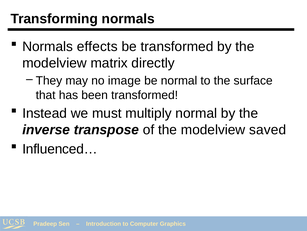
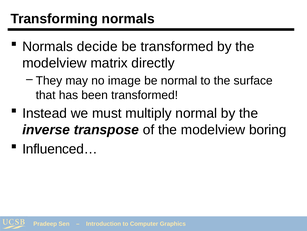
effects: effects -> decide (97, 46)
saved: saved -> boring (268, 129)
